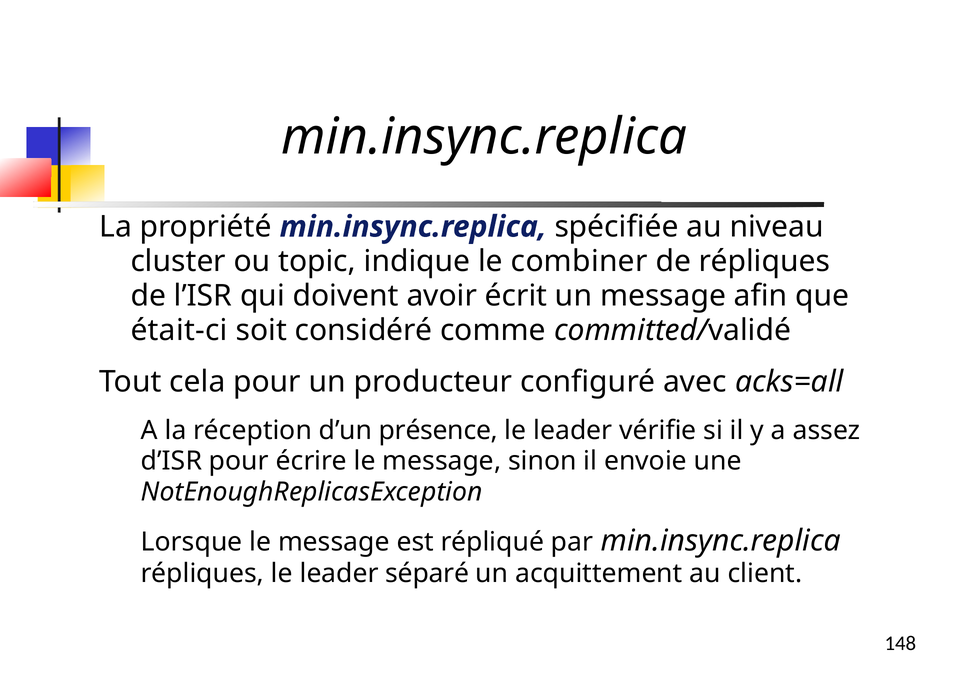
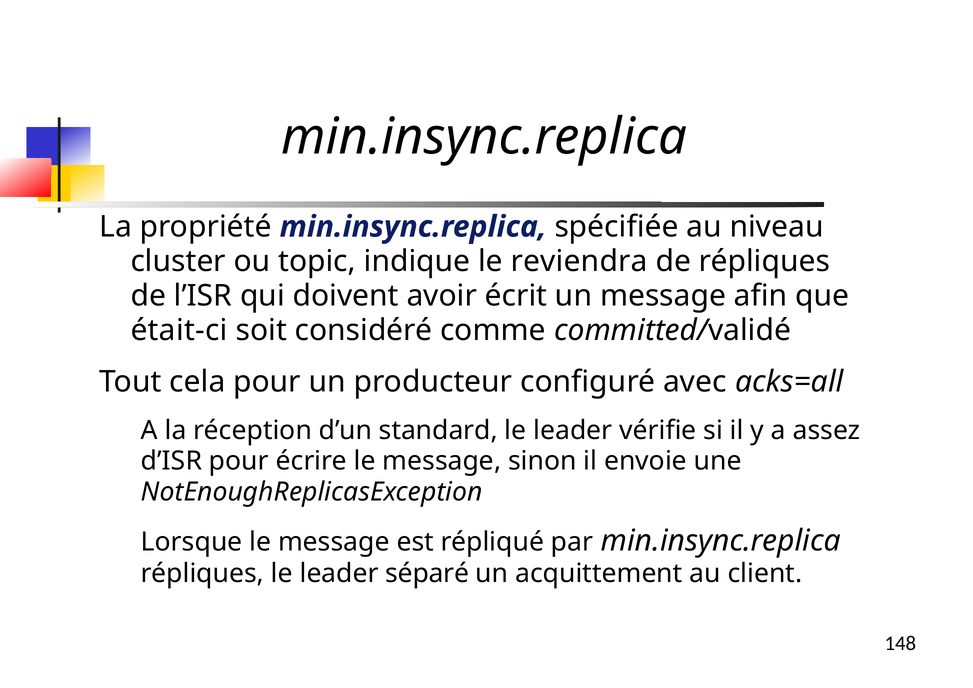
combiner: combiner -> reviendra (579, 261)
présence: présence -> standard (438, 431)
